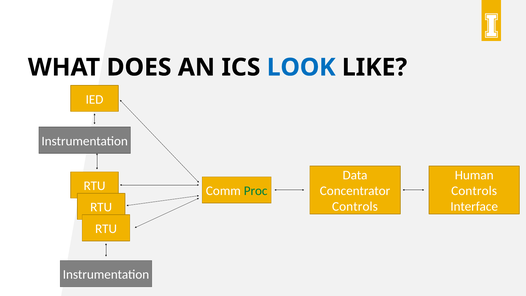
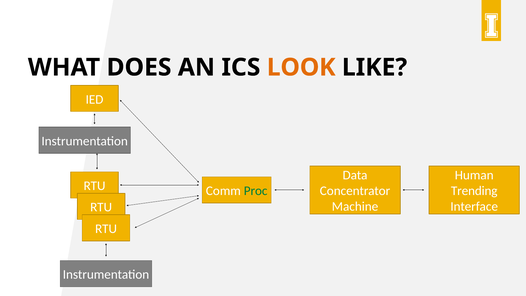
LOOK colour: blue -> orange (301, 67)
Controls: Controls -> Trending (474, 191)
Controls: Controls -> Machine (355, 207)
